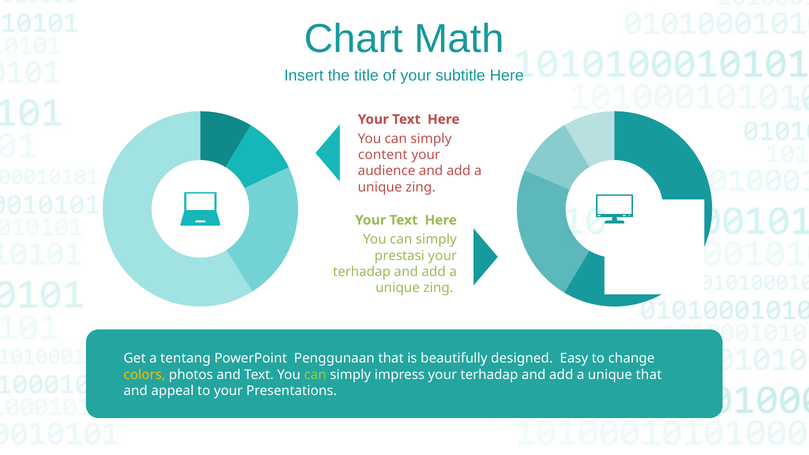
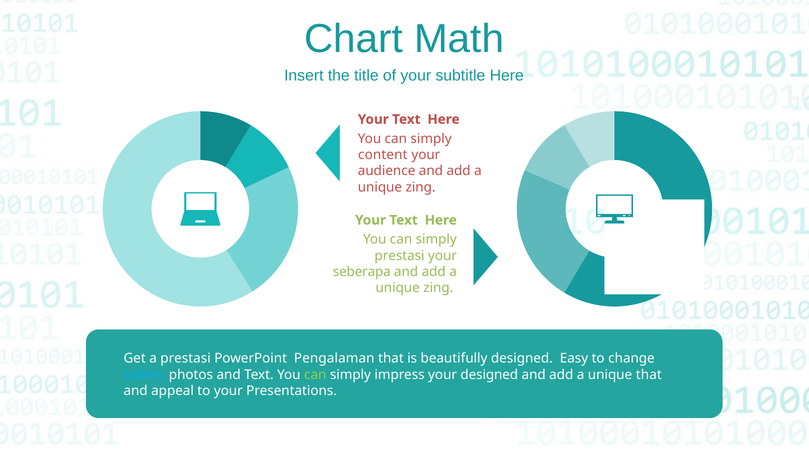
terhadap: terhadap -> seberapa (362, 272)
a tentang: tentang -> prestasi (186, 358)
Penggunaan: Penggunaan -> Pengalaman (334, 358)
colors colour: yellow -> light blue (144, 375)
impress your terhadap: terhadap -> designed (489, 375)
